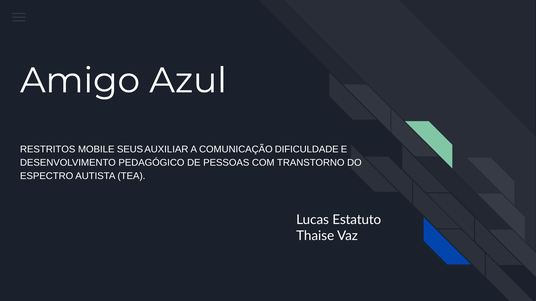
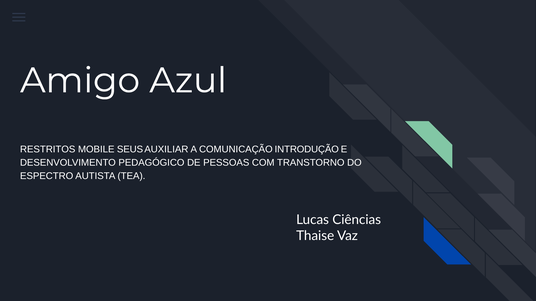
DIFICULDADE: DIFICULDADE -> INTRODUÇÃO (307, 150)
Estatuto: Estatuto -> Ciências (357, 220)
